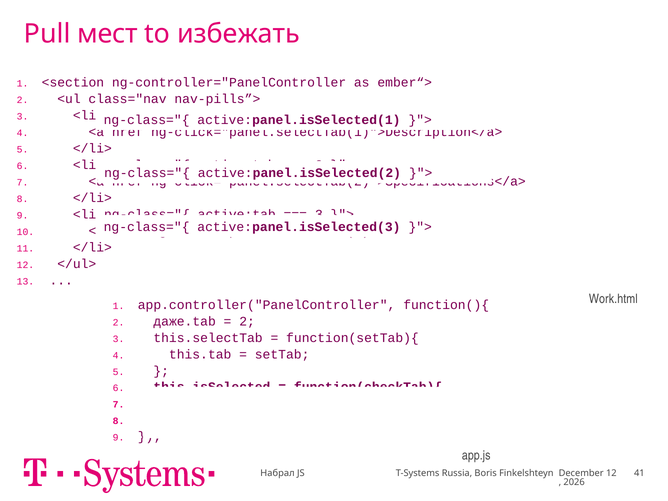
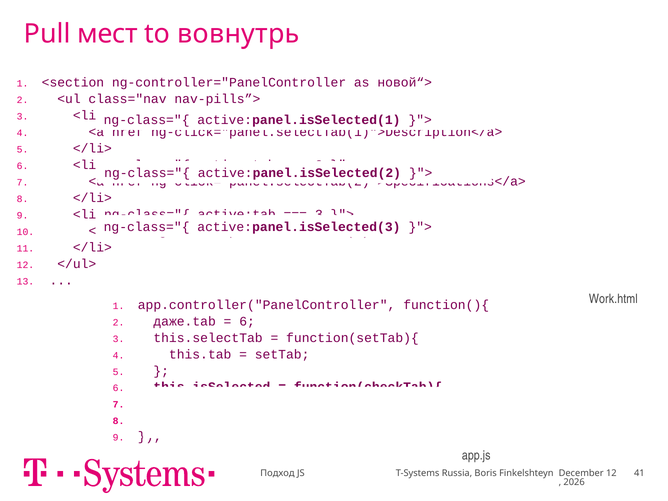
избежать: избежать -> вовнутрь (238, 34)
ember“>: ember“> -> новой“> (405, 83)
2: 2 -> 6 (247, 321)
Набрал: Набрал -> Подход (277, 473)
